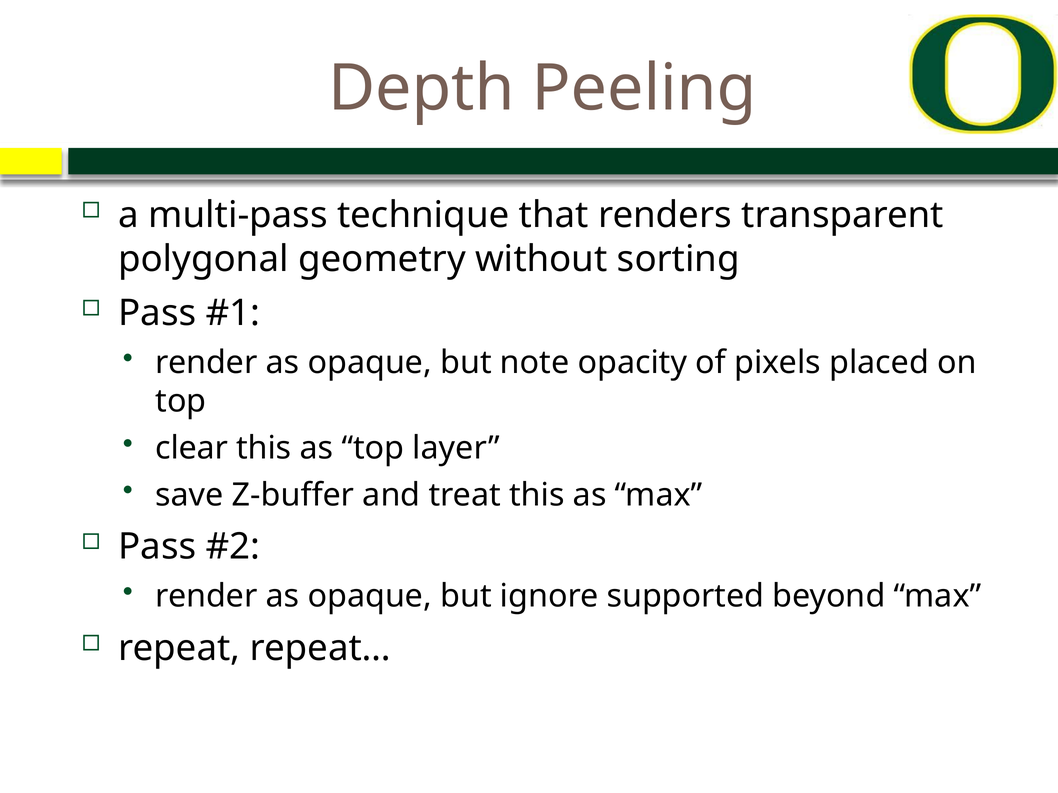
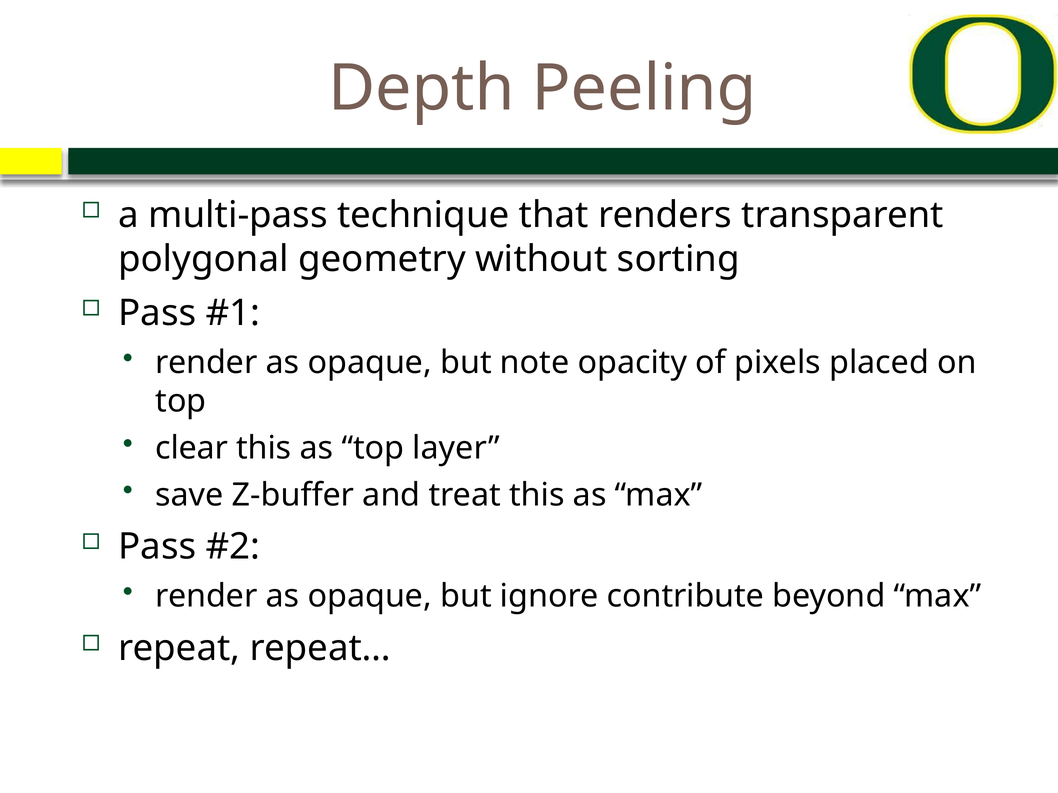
supported: supported -> contribute (685, 596)
